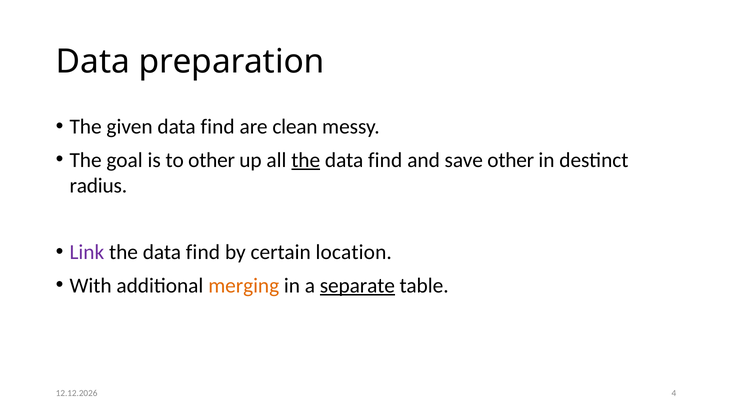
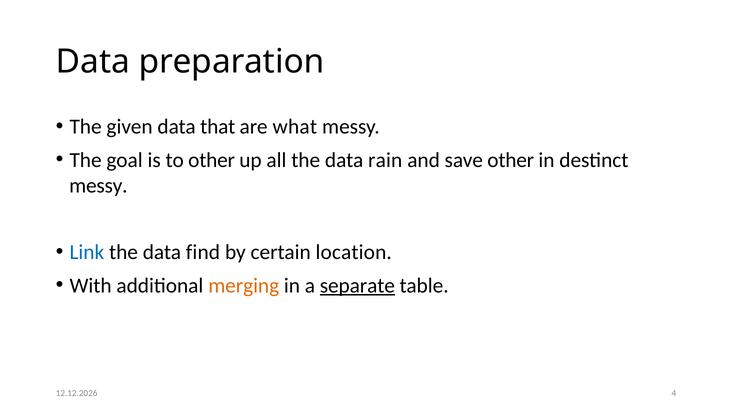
given data find: find -> that (218, 127)
clean: clean -> what (295, 127)
the underline: present -> none (306, 160)
find: find -> rain (385, 160)
radius: radius -> messy (98, 186)
Link colour: purple -> blue (87, 252)
